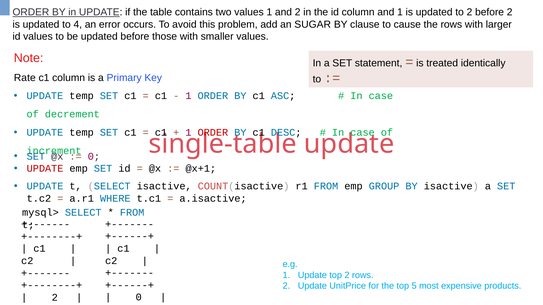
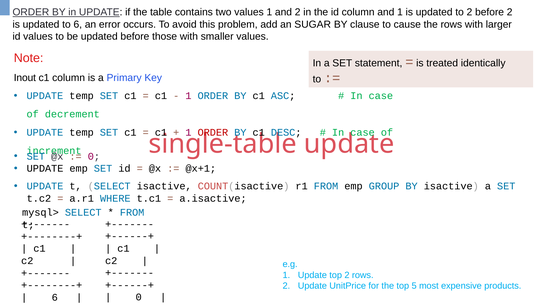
to 4: 4 -> 6 (78, 24)
Rate: Rate -> Inout (25, 78)
UPDATE colour: red -> black (45, 169)
2: 2 -> 6 (55, 298)
